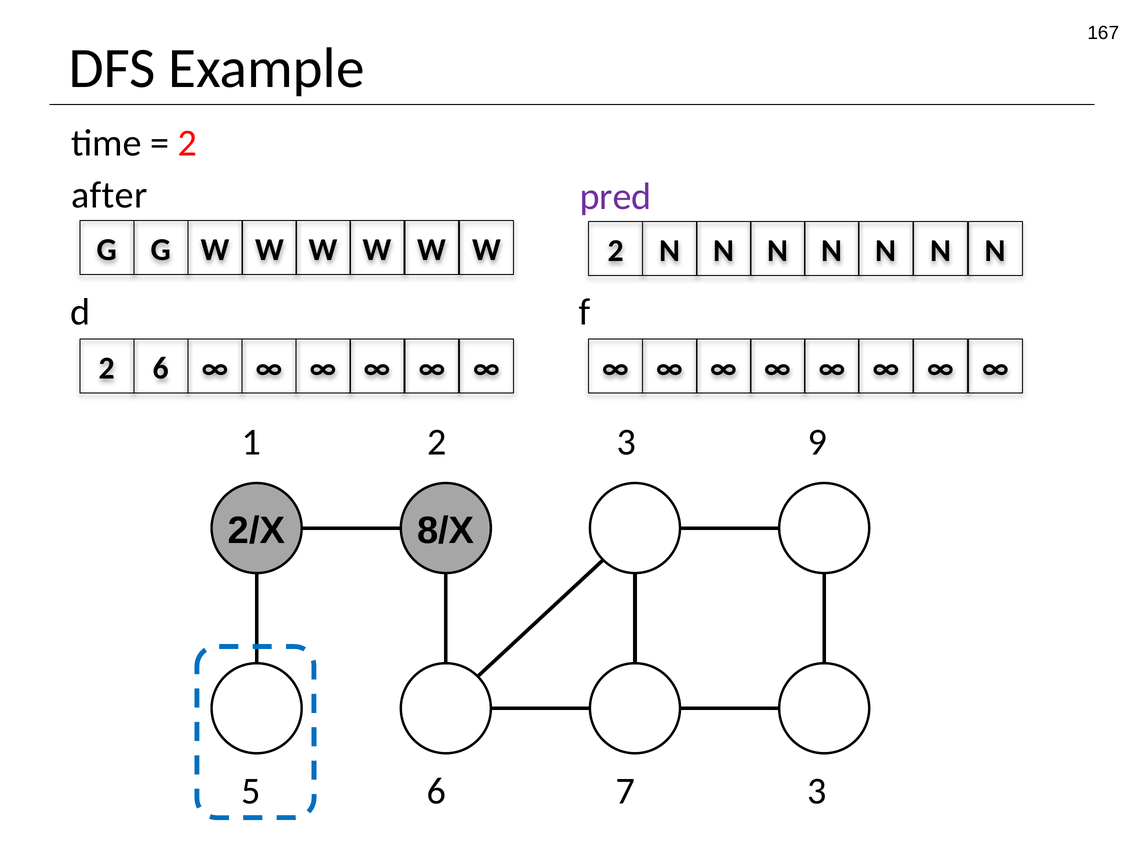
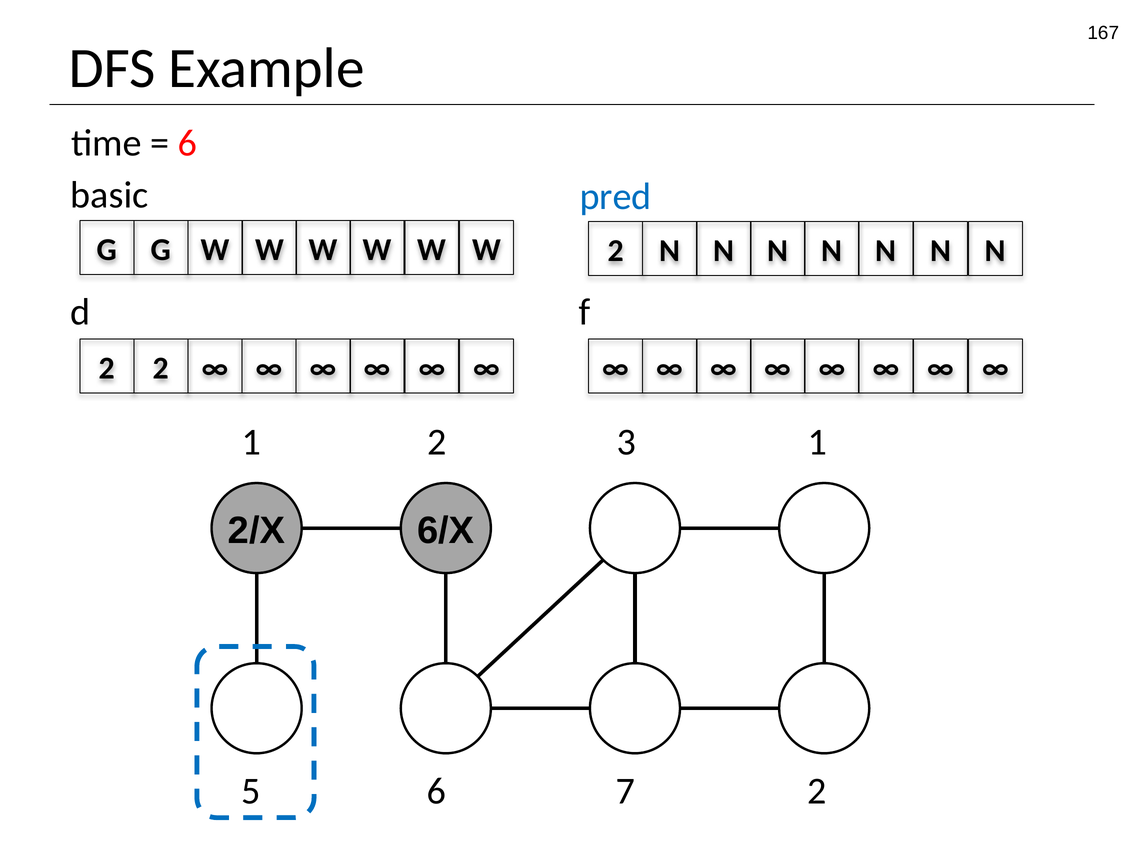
2: 2 -> 6 (188, 143)
after: after -> basic (109, 195)
pred colour: purple -> blue (615, 196)
2 6: 6 -> 2 (161, 368)
3 9: 9 -> 1 (818, 442)
8/X: 8/X -> 6/X (446, 531)
7 3: 3 -> 2 (817, 791)
